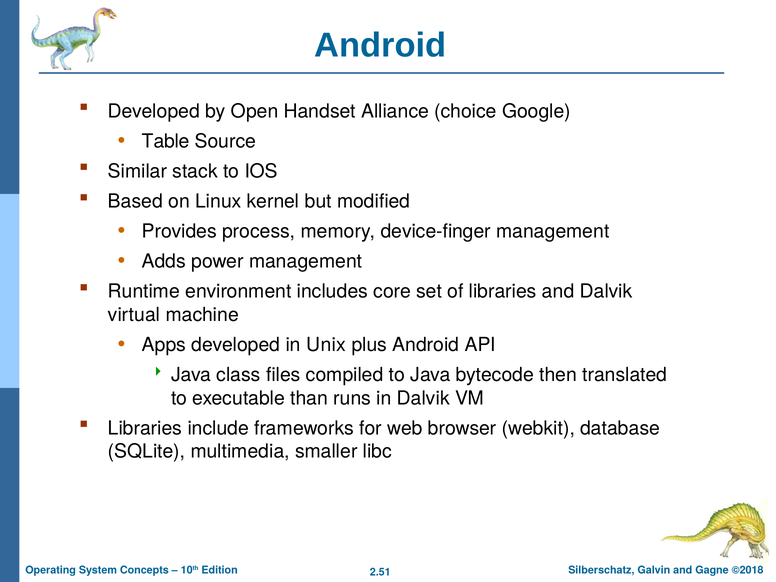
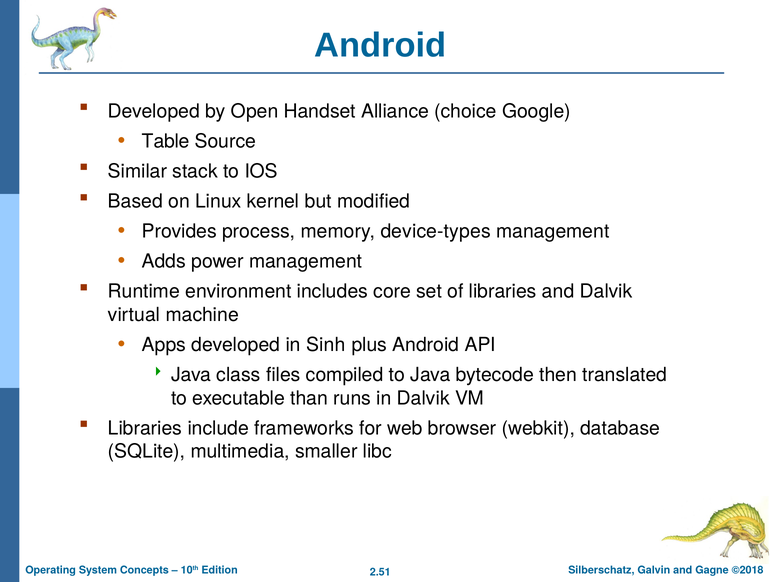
device-finger: device-finger -> device-types (436, 231)
Unix: Unix -> Sinh (326, 345)
